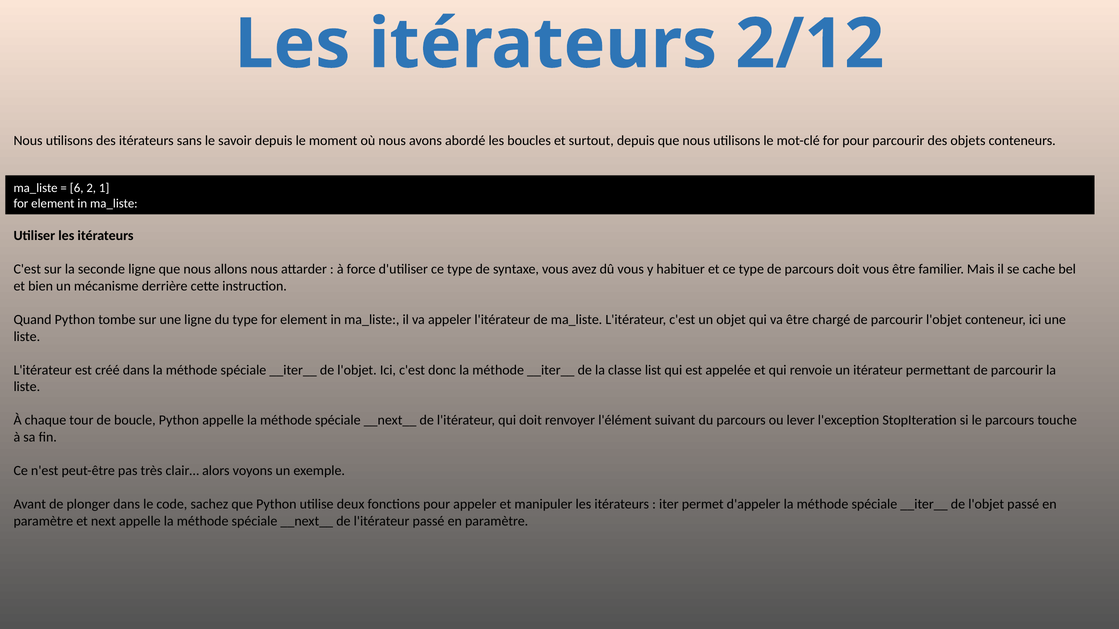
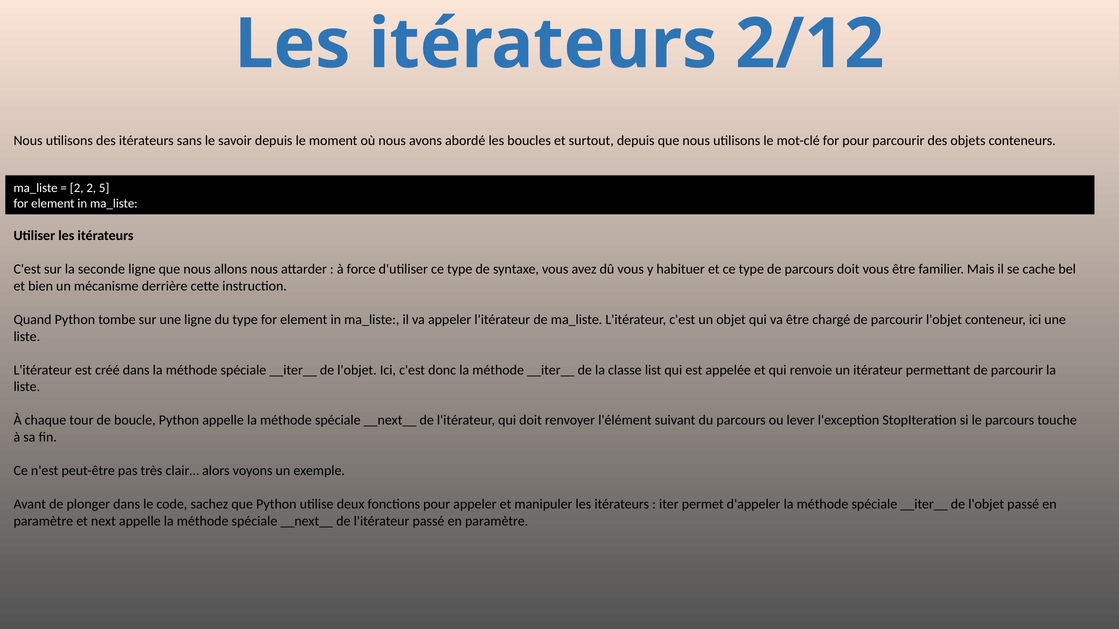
6: 6 -> 2 (77, 188)
1: 1 -> 5 (104, 188)
